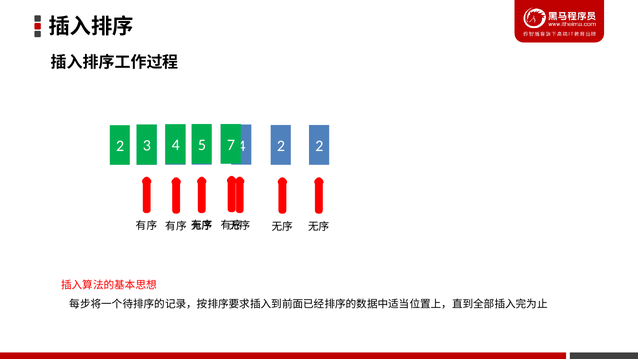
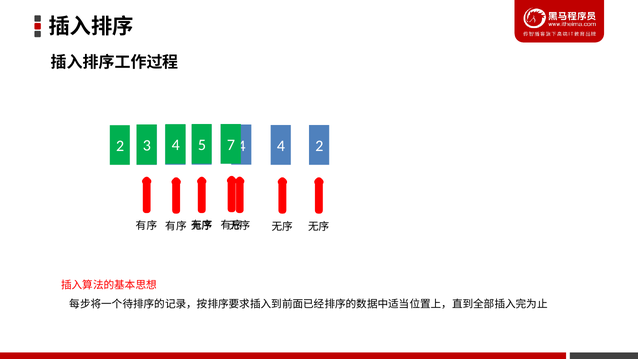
2: 2 -> 4 (281, 146)
